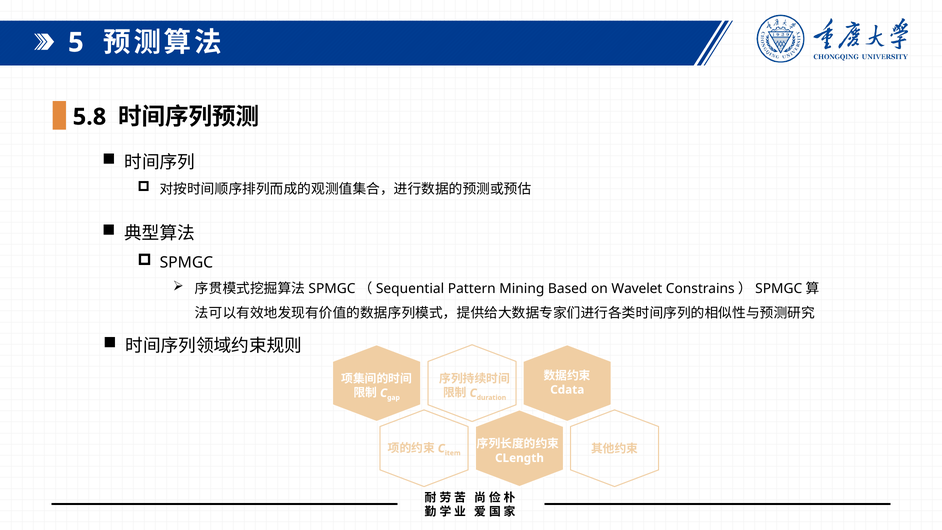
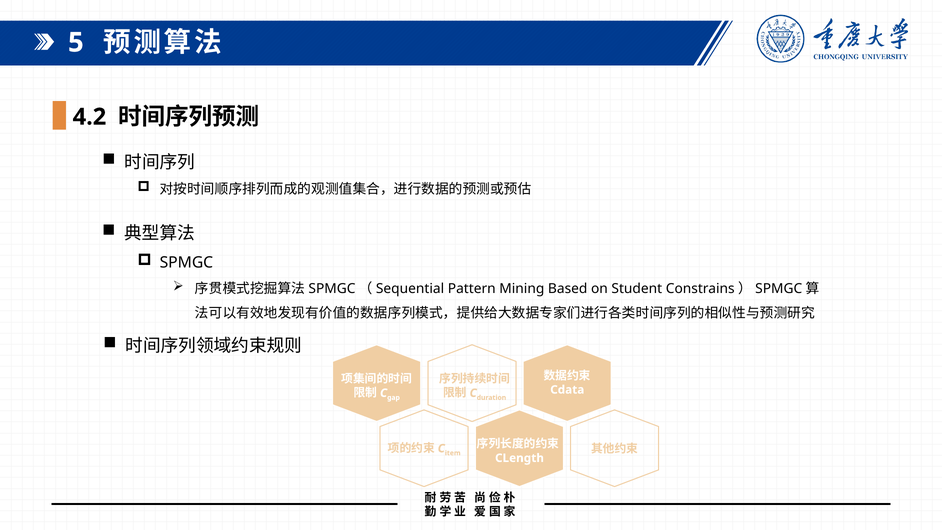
5.8: 5.8 -> 4.2 (89, 117)
Wavelet: Wavelet -> Student (637, 288)
